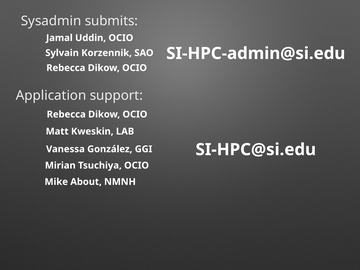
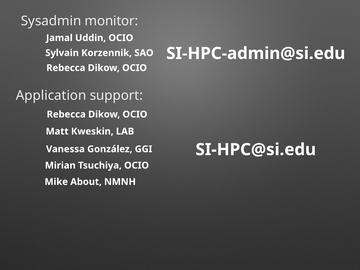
submits: submits -> monitor (111, 21)
